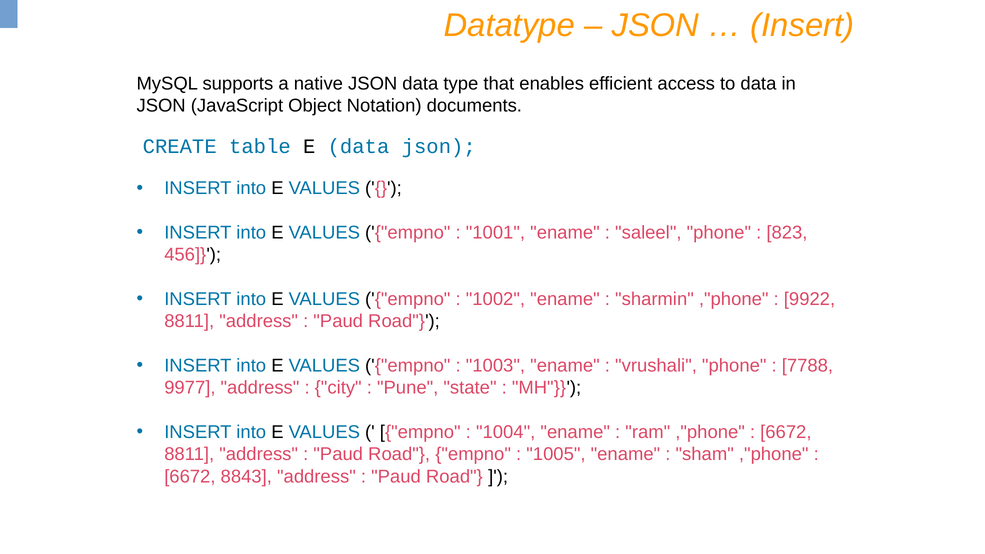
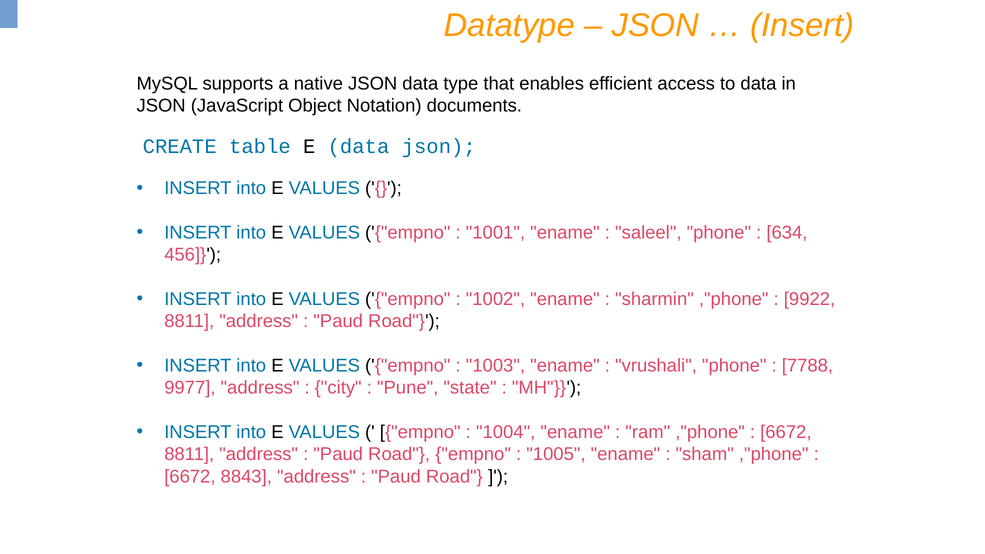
823: 823 -> 634 (787, 233)
